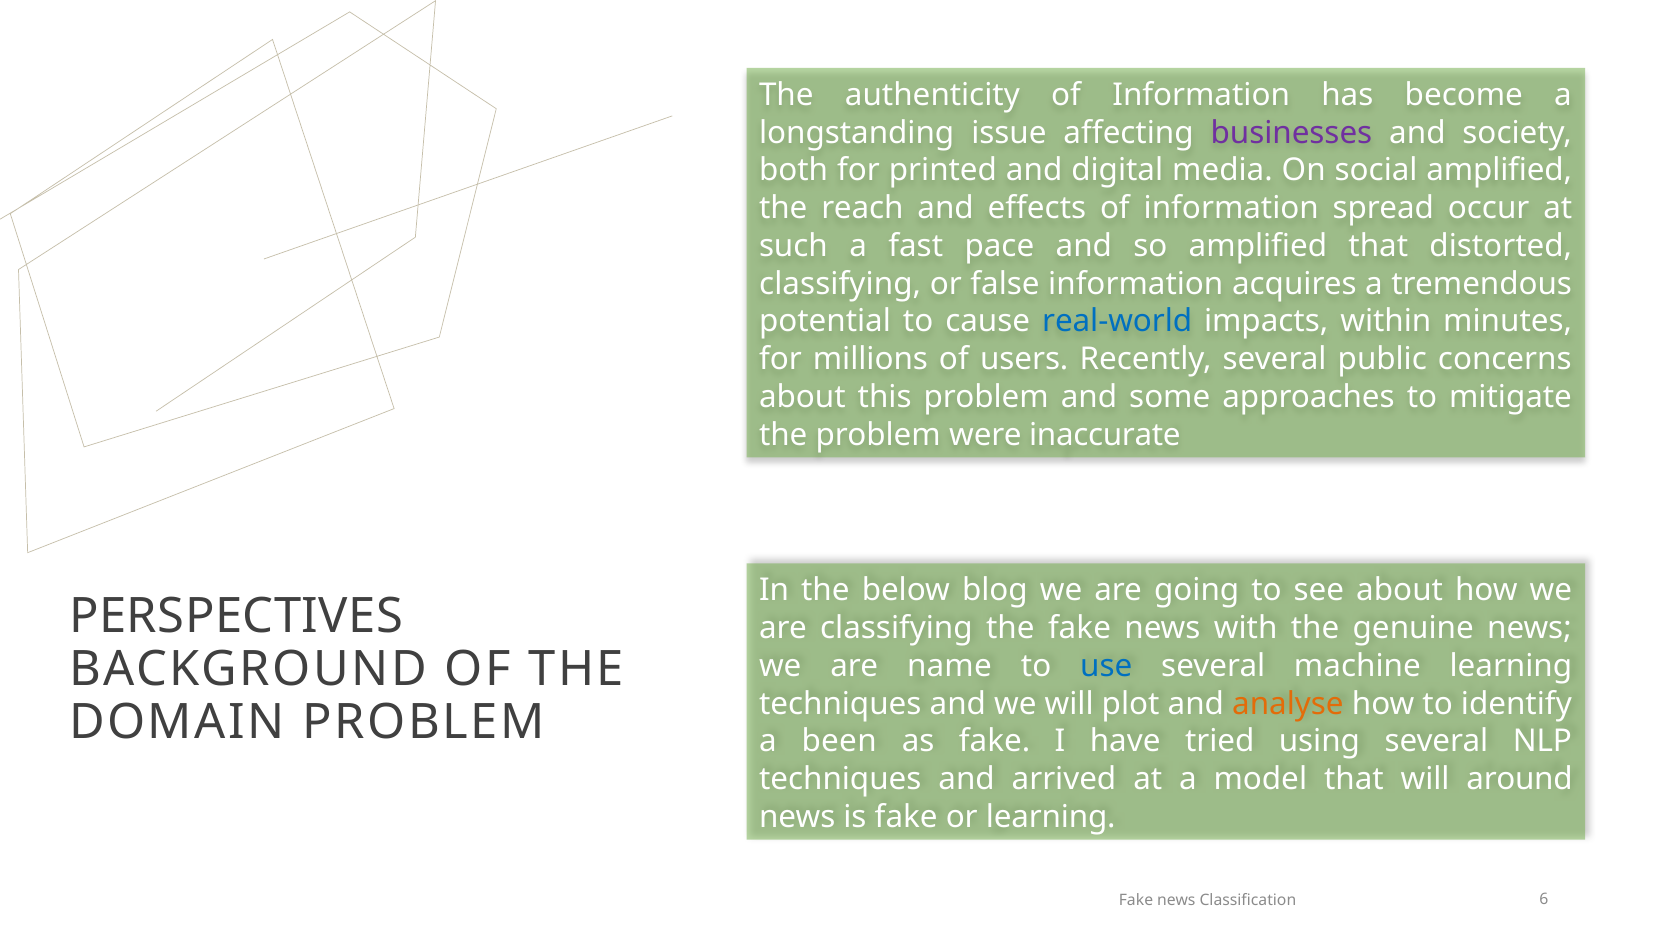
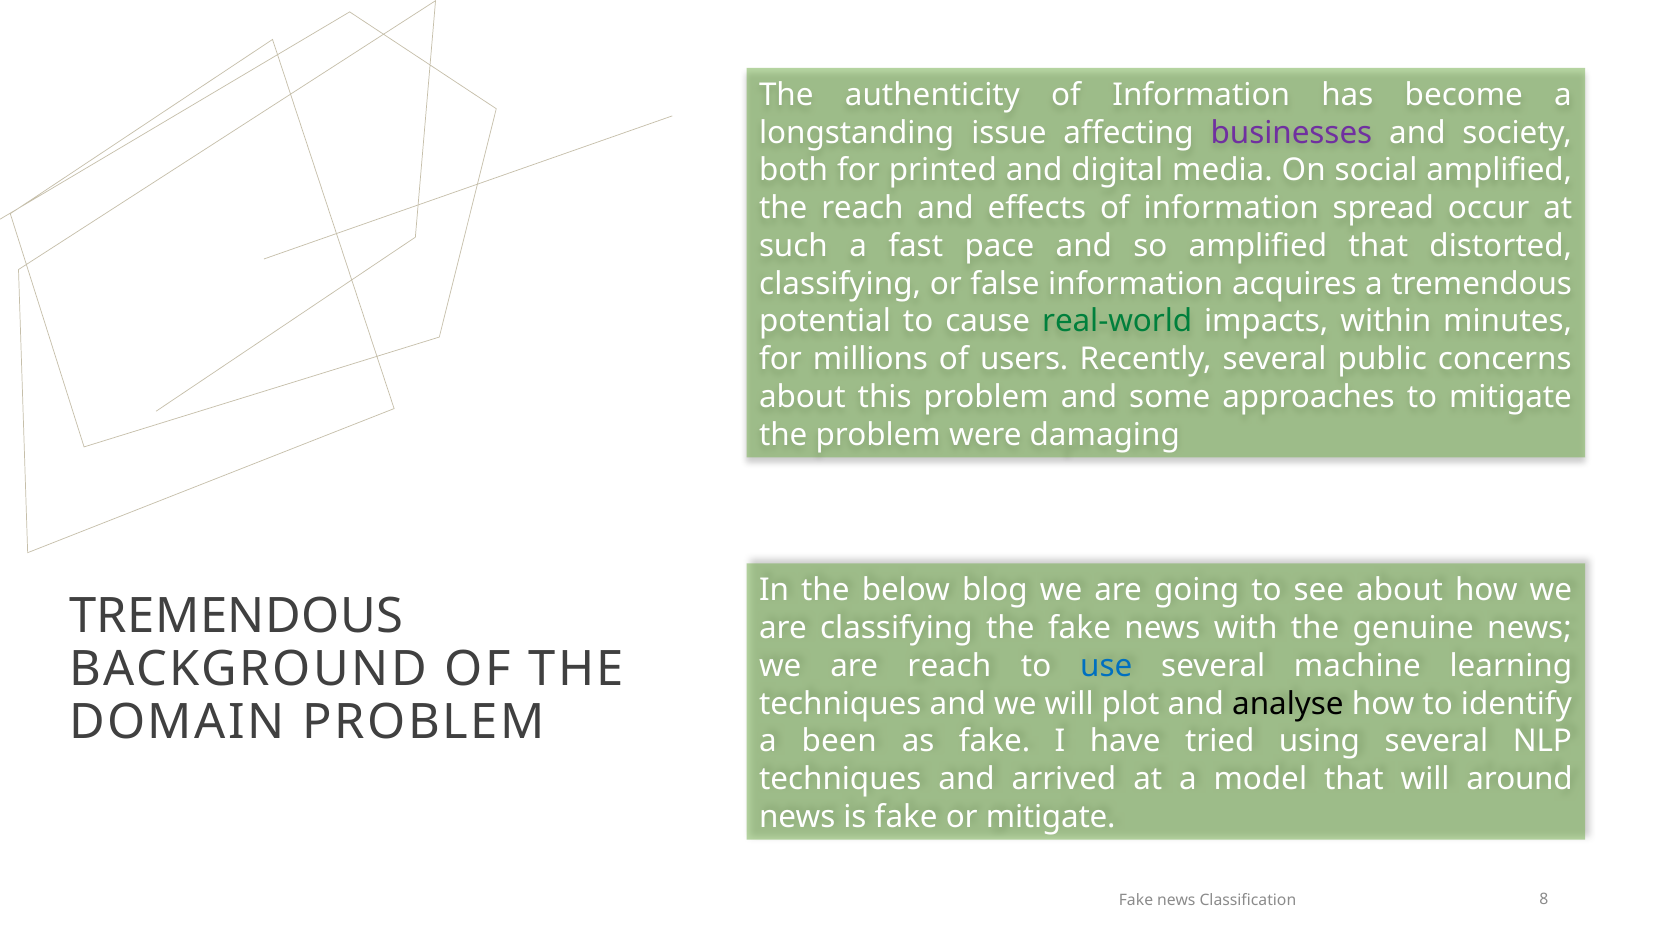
real-world colour: blue -> green (1117, 321)
inaccurate: inaccurate -> damaging (1105, 435)
PERSPECTIVES: PERSPECTIVES -> TREMENDOUS (236, 617)
are name: name -> reach (949, 666)
analyse colour: orange -> black (1288, 704)
or learning: learning -> mitigate (1051, 817)
6: 6 -> 8 (1544, 899)
